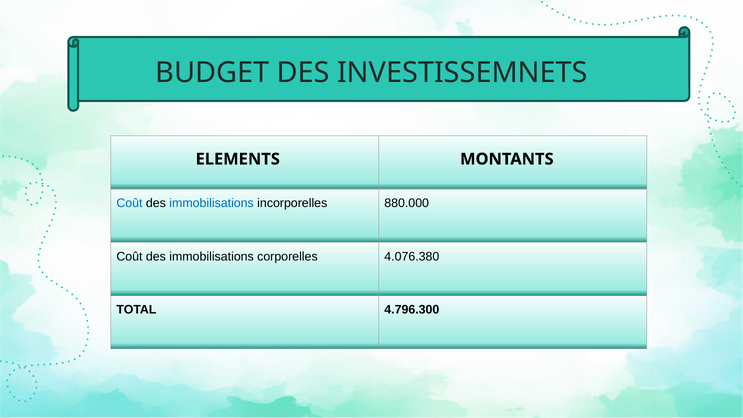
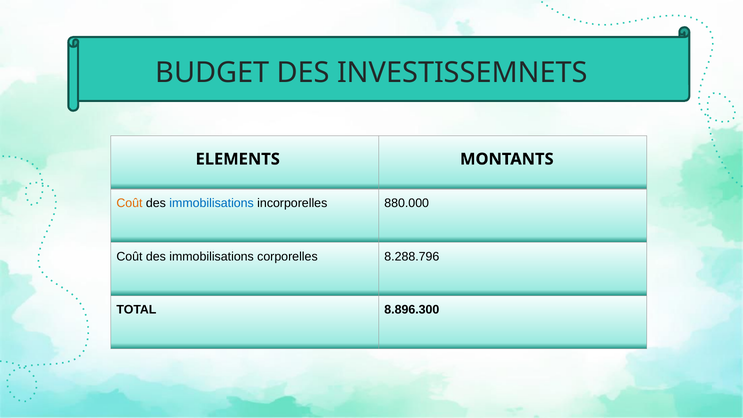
Coût colour: blue -> orange (129, 203)
4.076.380: 4.076.380 -> 8.288.796 (412, 256)
4.796.300: 4.796.300 -> 8.896.300 (412, 310)
